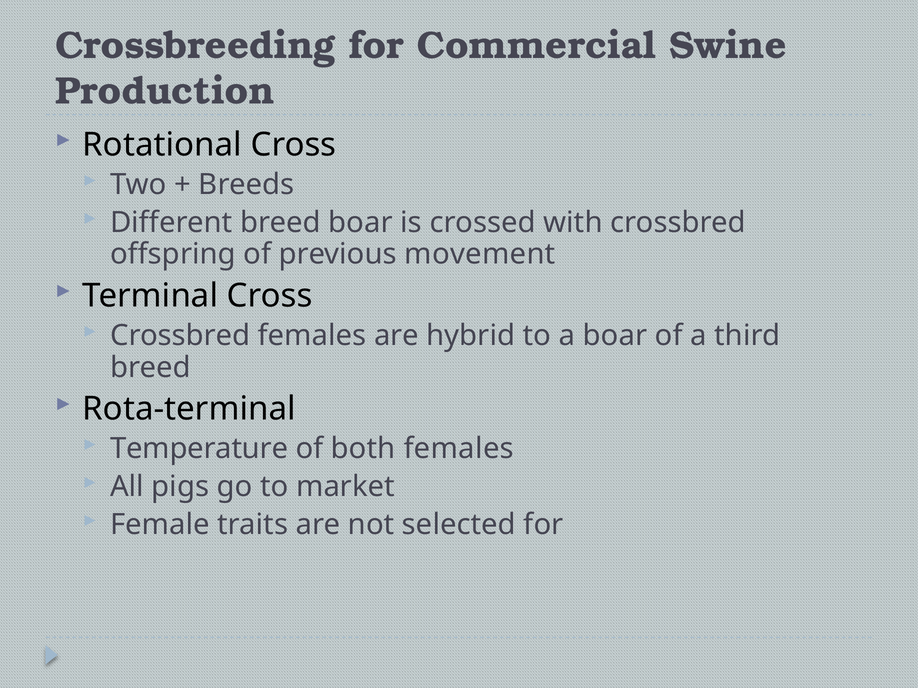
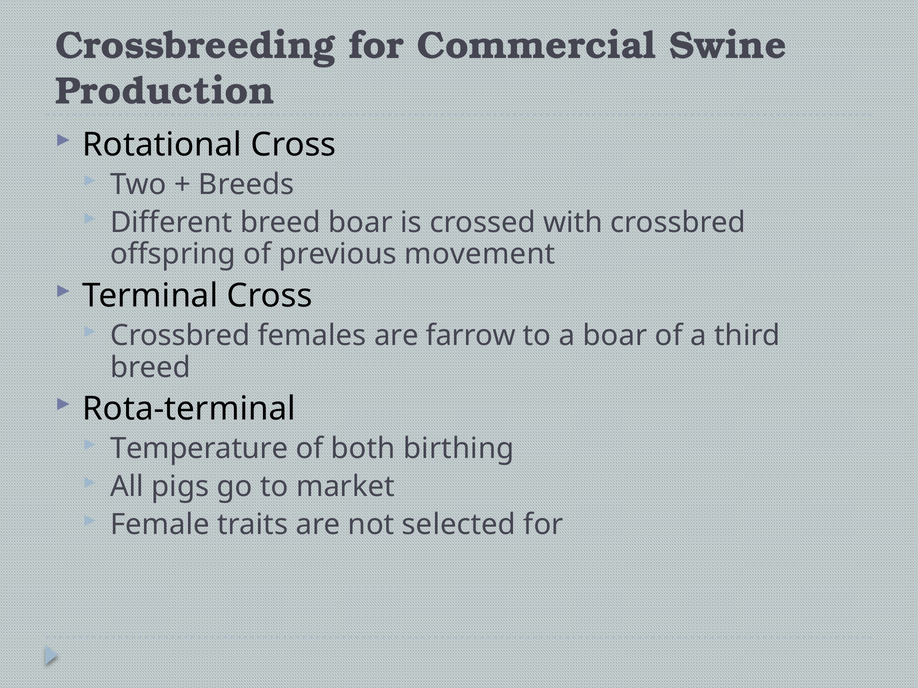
hybrid: hybrid -> farrow (471, 336)
both females: females -> birthing (459, 449)
